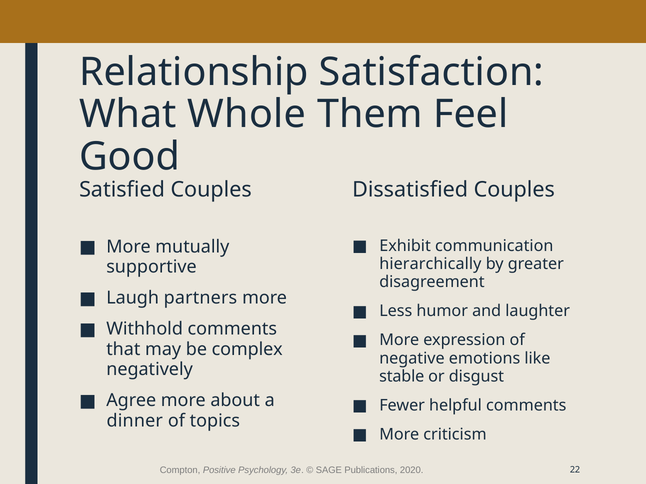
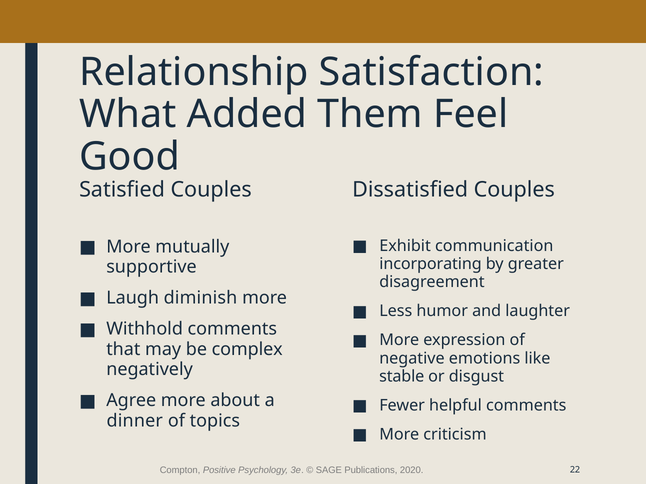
Whole: Whole -> Added (247, 115)
hierarchically: hierarchically -> incorporating (431, 264)
partners: partners -> diminish (200, 298)
